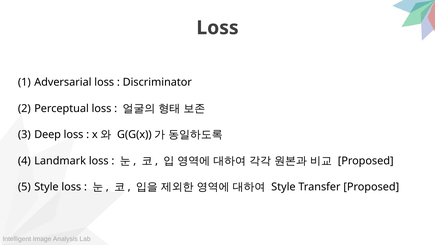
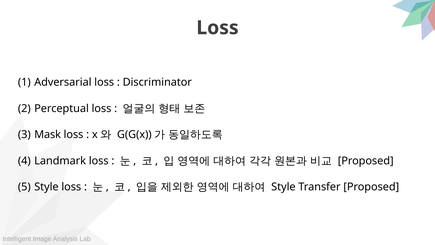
Deep: Deep -> Mask (48, 134)
